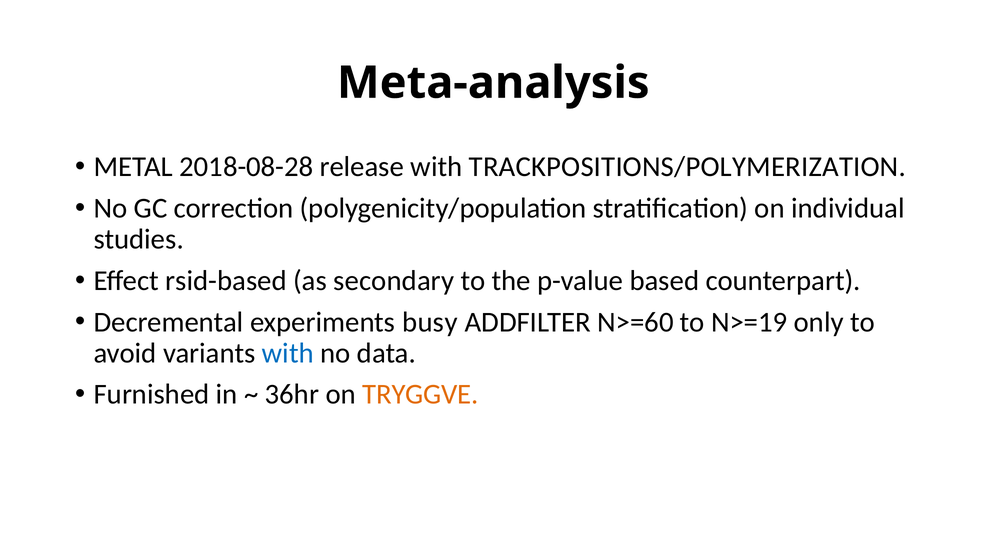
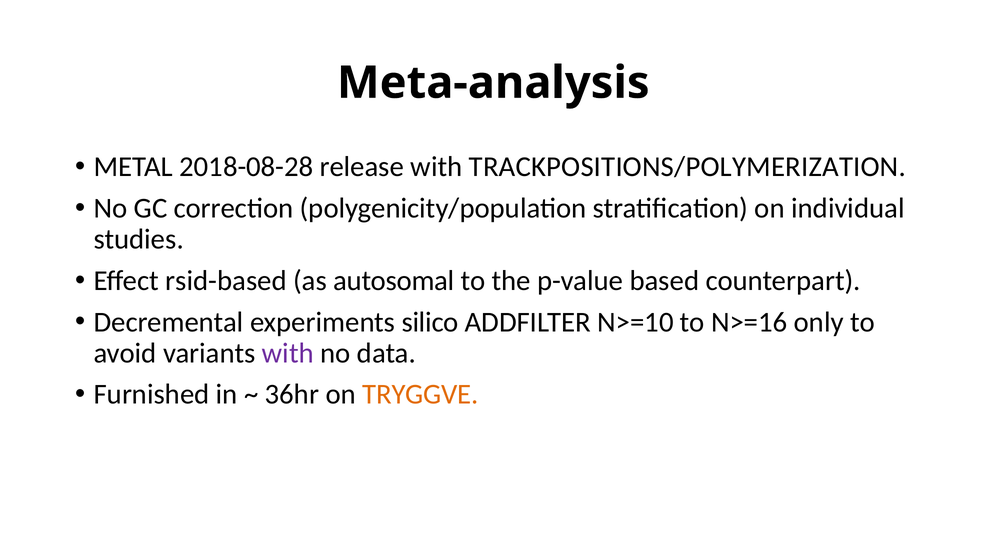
secondary: secondary -> autosomal (394, 281)
busy: busy -> silico (430, 322)
N>=60: N>=60 -> N>=10 (635, 322)
N>=19: N>=19 -> N>=16 (749, 322)
with colour: blue -> purple (288, 353)
